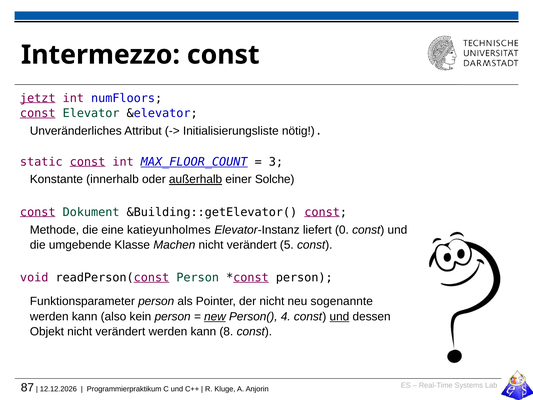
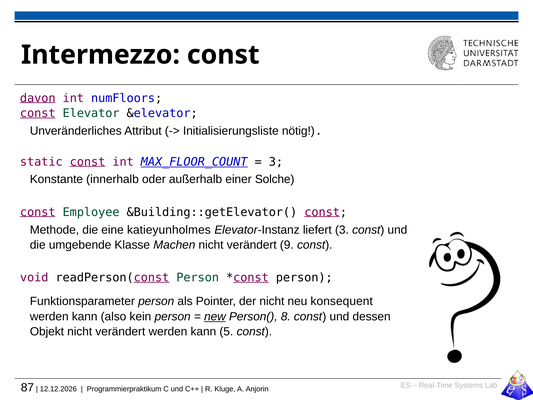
jetzt: jetzt -> davon (38, 98)
außerhalb underline: present -> none (196, 179)
Dokument: Dokument -> Employee (91, 212)
liefert 0: 0 -> 3 (342, 230)
5: 5 -> 9 (287, 245)
sogenannte: sogenannte -> konsequent (342, 301)
4: 4 -> 8 (286, 316)
und underline: present -> none (339, 316)
8: 8 -> 5 (226, 331)
